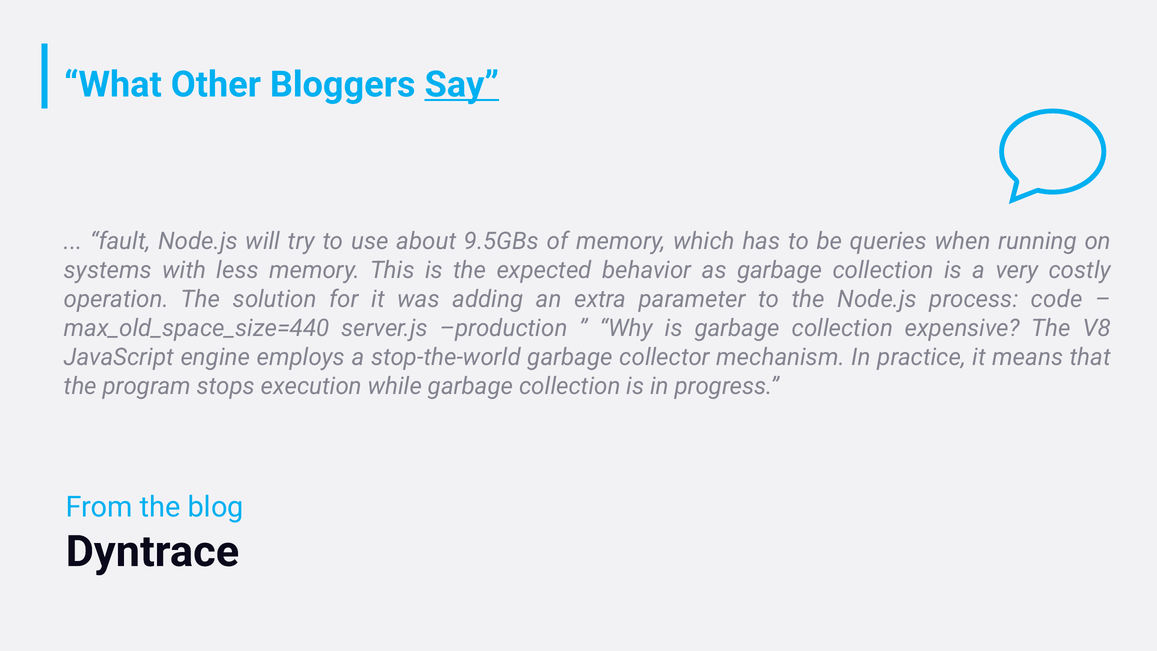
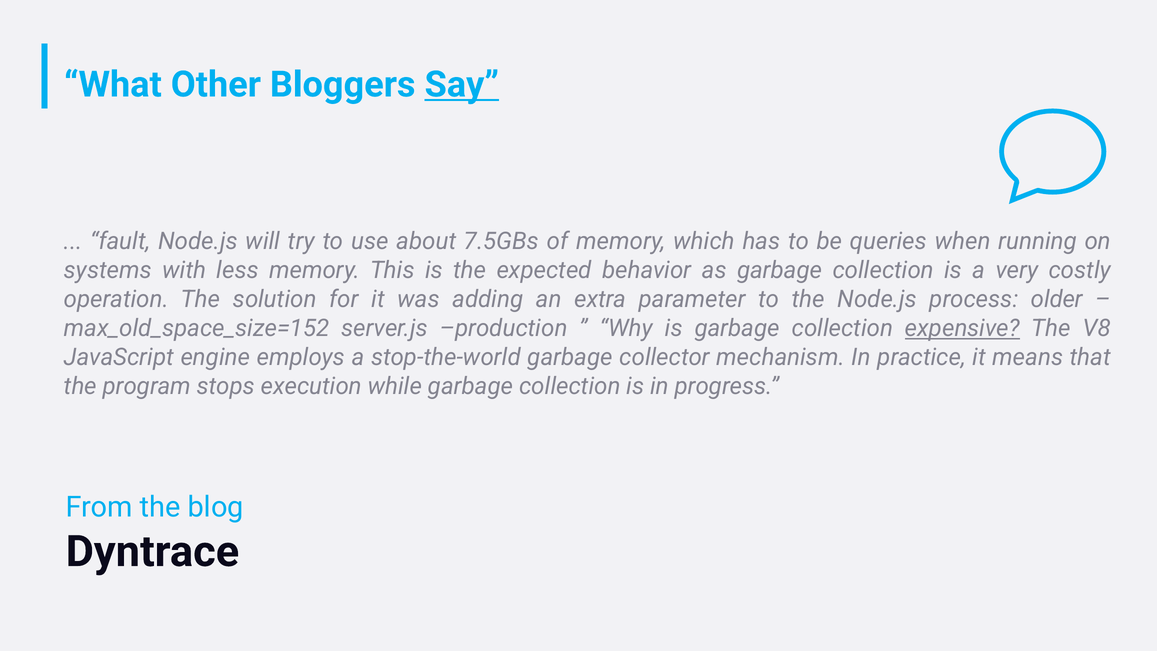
9.5GBs: 9.5GBs -> 7.5GBs (501, 241)
code: code -> older (1057, 299)
max_old_space_size=440: max_old_space_size=440 -> max_old_space_size=152 (197, 328)
expensive underline: none -> present (962, 328)
